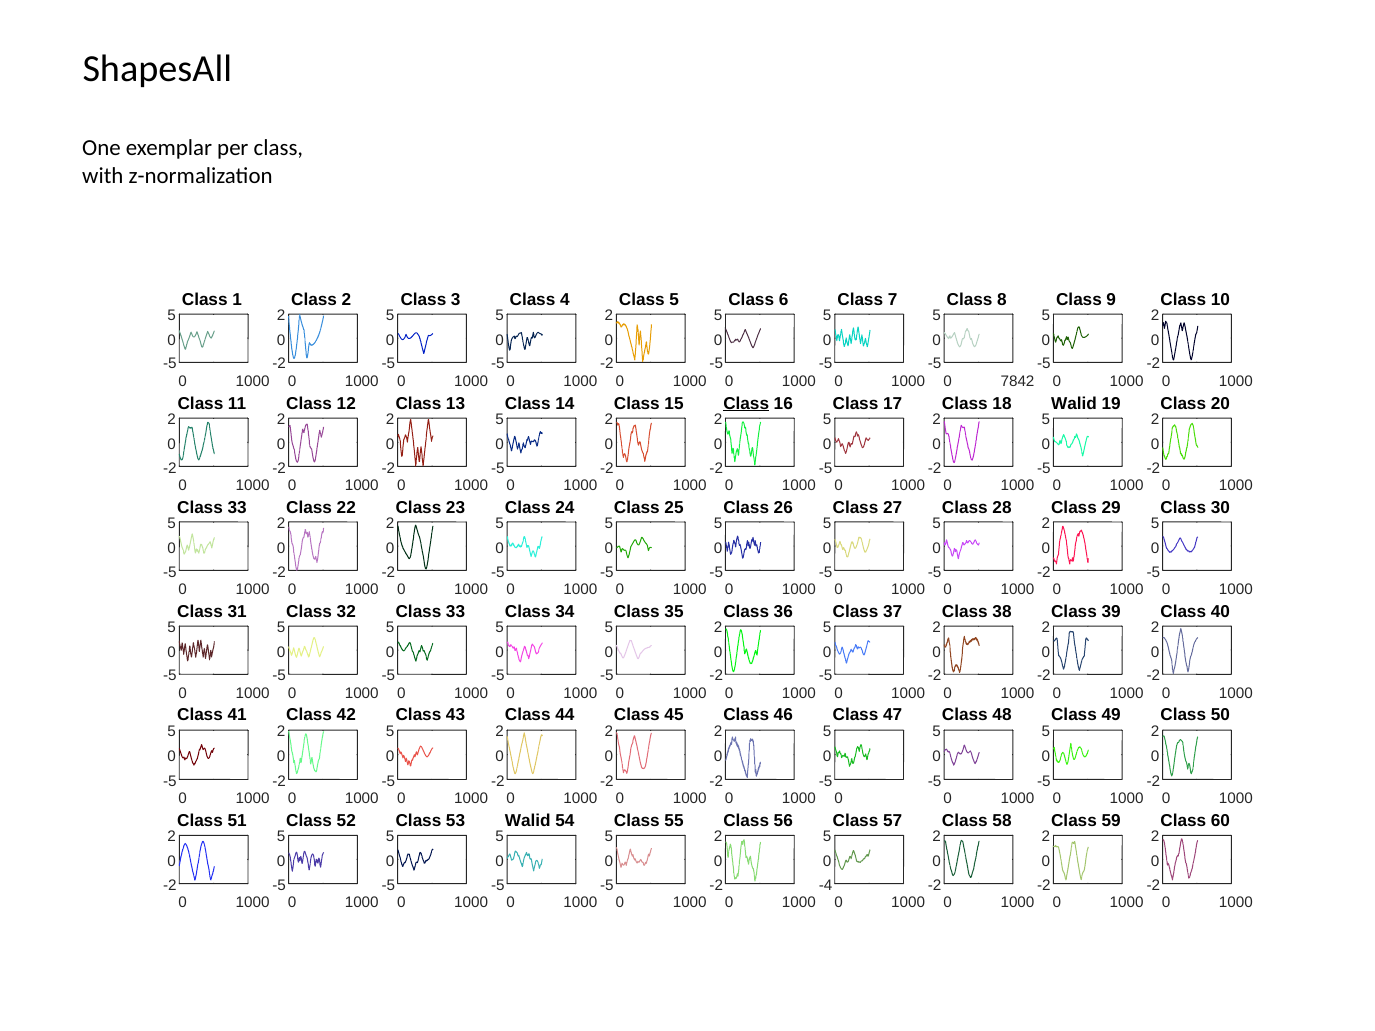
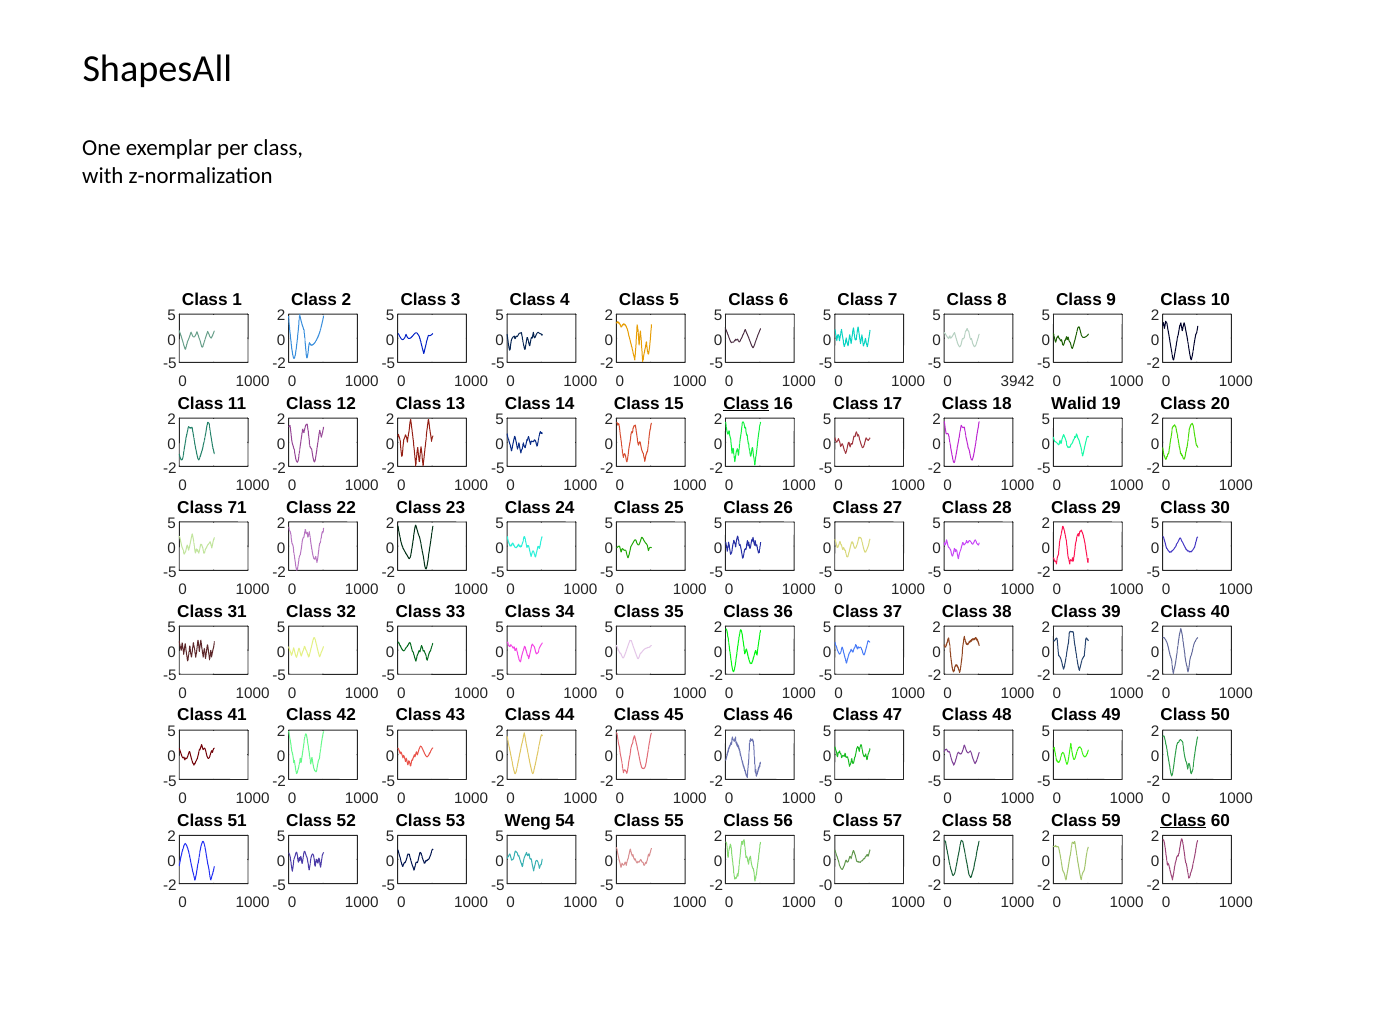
7842: 7842 -> 3942 (1018, 381)
33: 33 -> 71 (237, 508)
Walid: Walid -> Weng (528, 821)
Class underline: none -> present (1183, 821)
-4: -4 -> -0 (826, 885)
